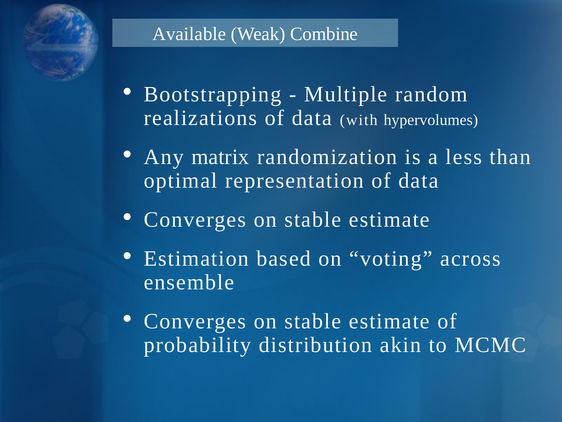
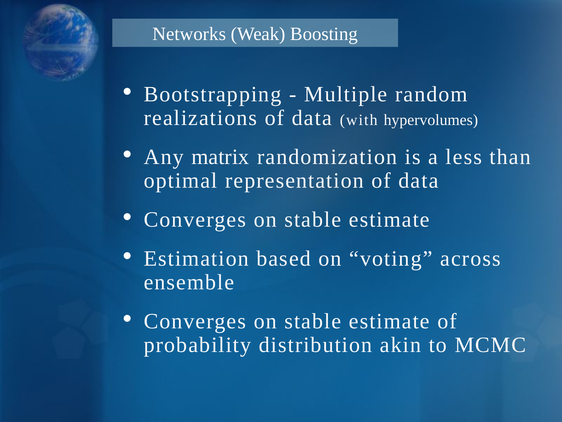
Available: Available -> Networks (189, 34)
Combine: Combine -> Boosting (324, 34)
